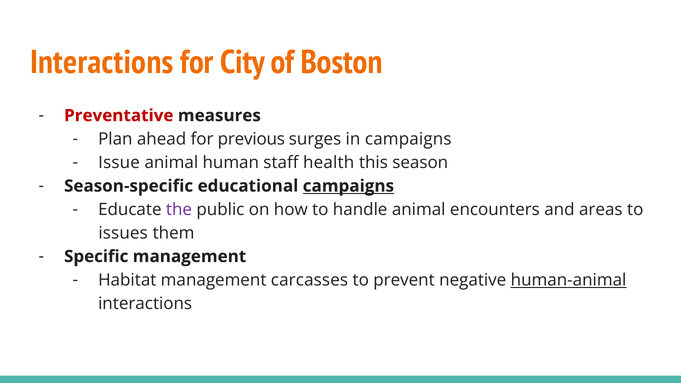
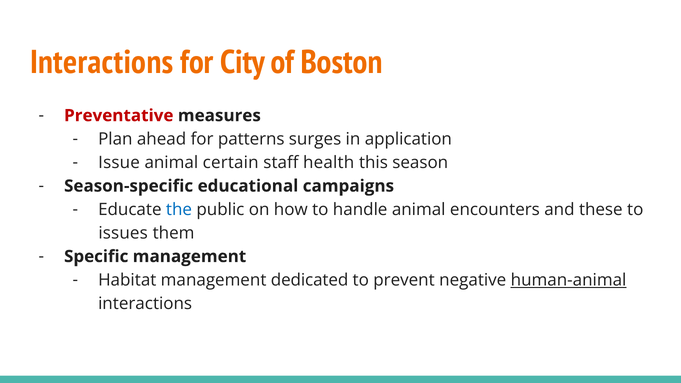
previous: previous -> patterns (251, 139)
in campaigns: campaigns -> application (408, 139)
human: human -> certain (231, 163)
campaigns underline: present -> none (348, 186)
the colour: purple -> blue (179, 210)
areas: areas -> these (601, 210)
carcasses: carcasses -> dedicated (310, 280)
